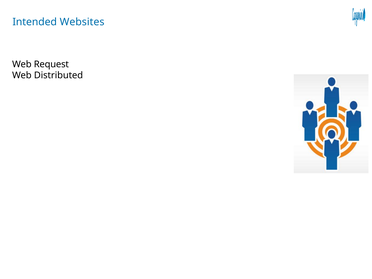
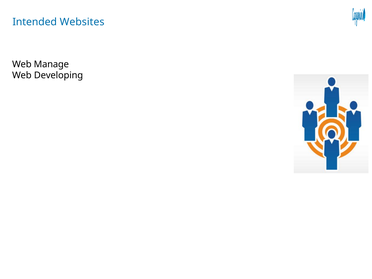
Request: Request -> Manage (51, 64)
Distributed: Distributed -> Developing (59, 75)
